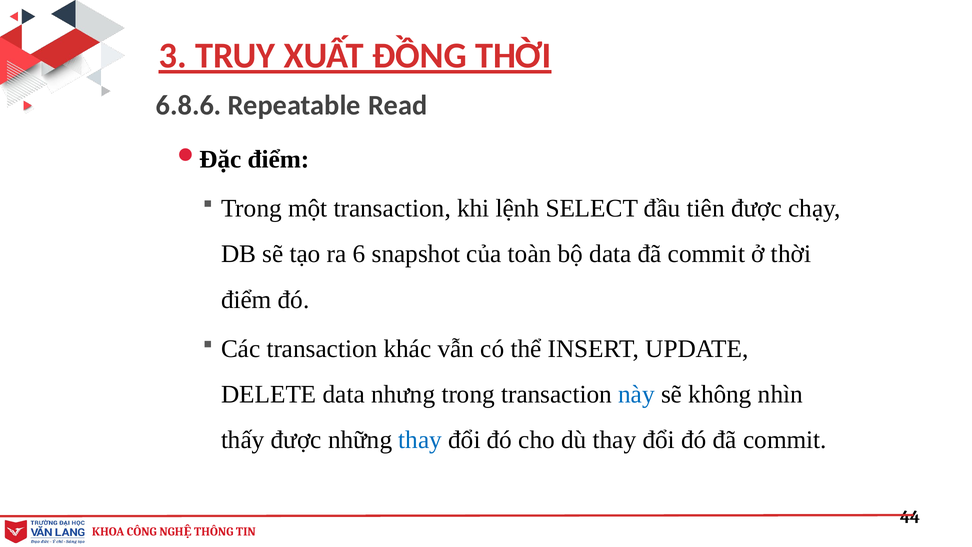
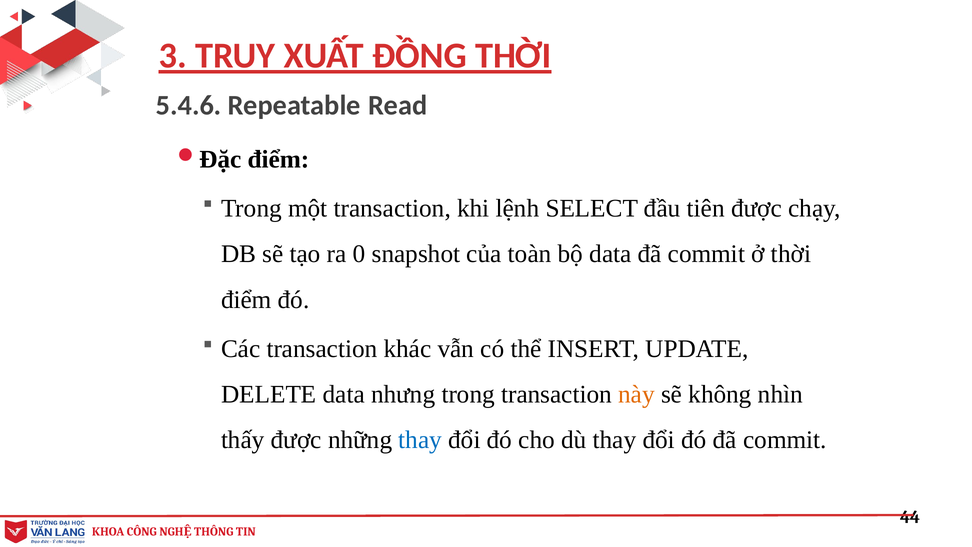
6.8.6: 6.8.6 -> 5.4.6 (189, 105)
6: 6 -> 0 (359, 254)
này colour: blue -> orange (636, 394)
